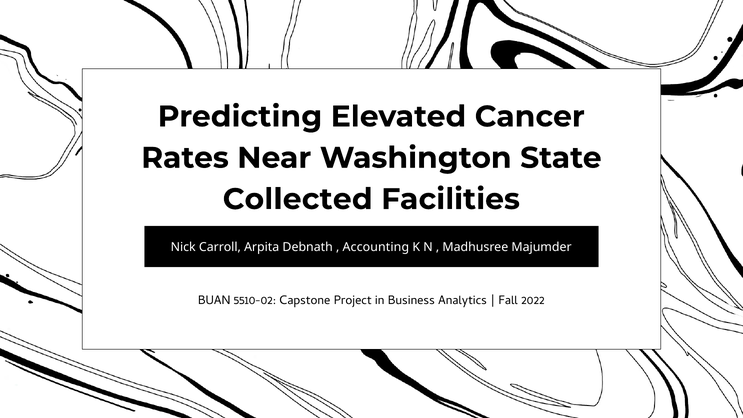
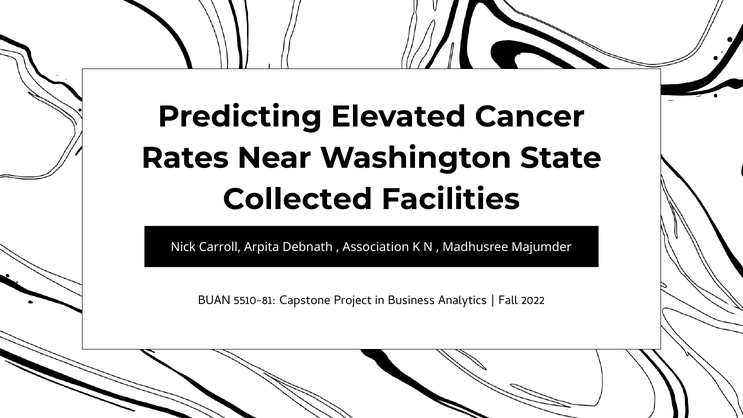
Accounting: Accounting -> Association (376, 247)
5510-02: 5510-02 -> 5510-81 (255, 300)
